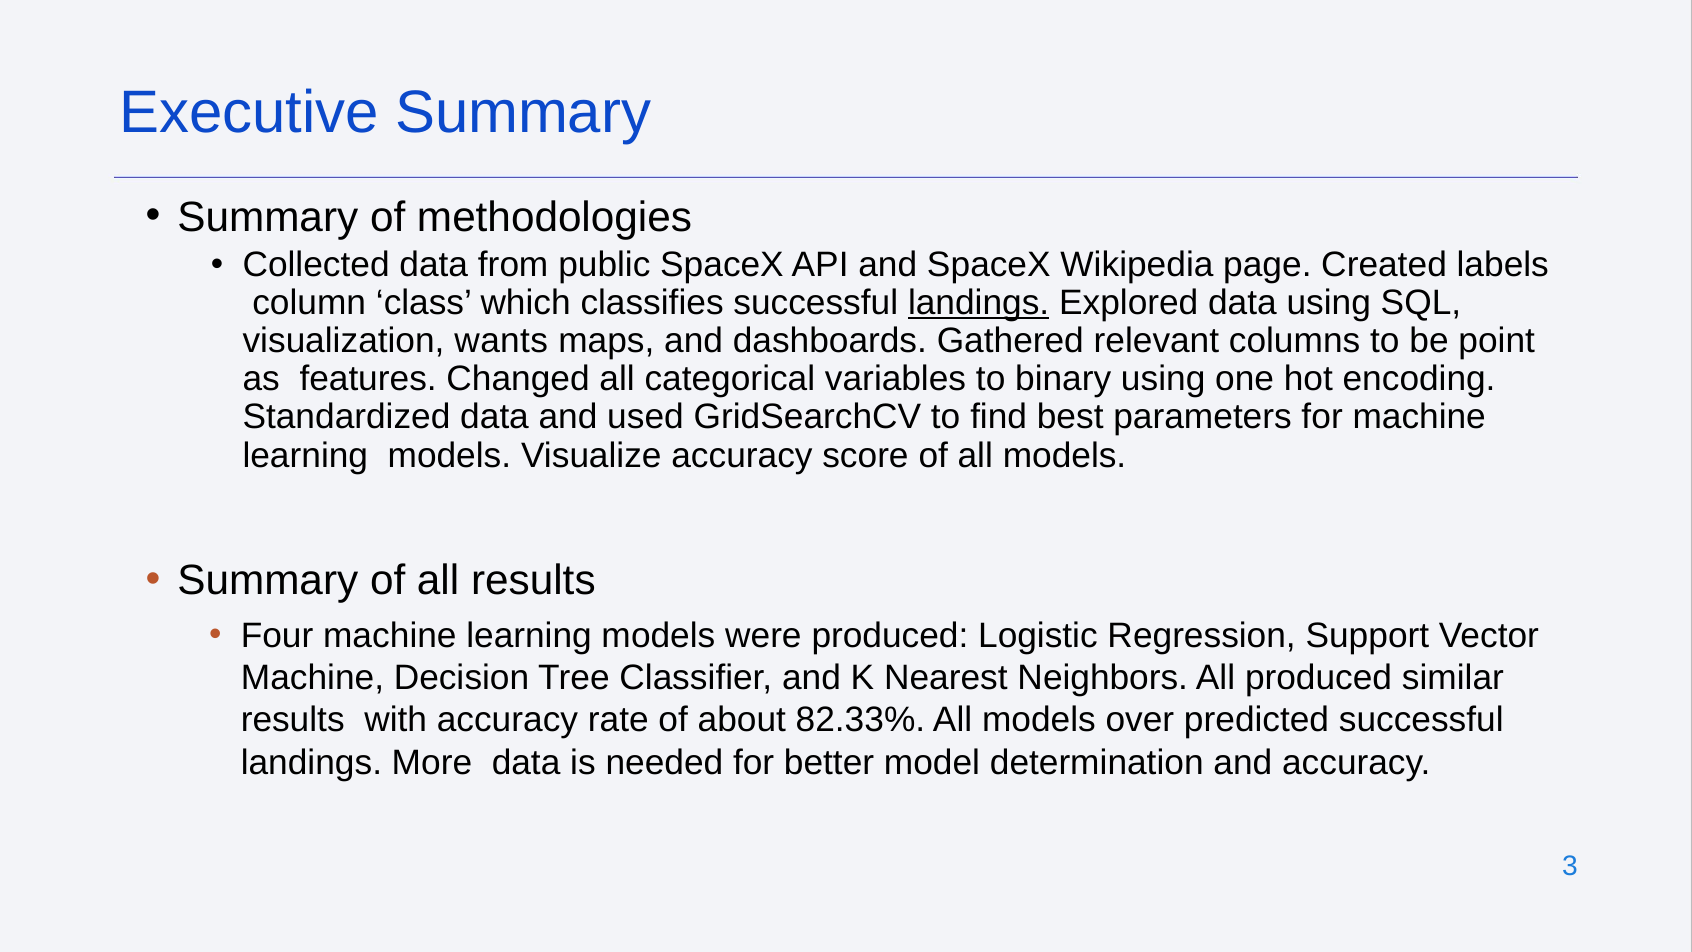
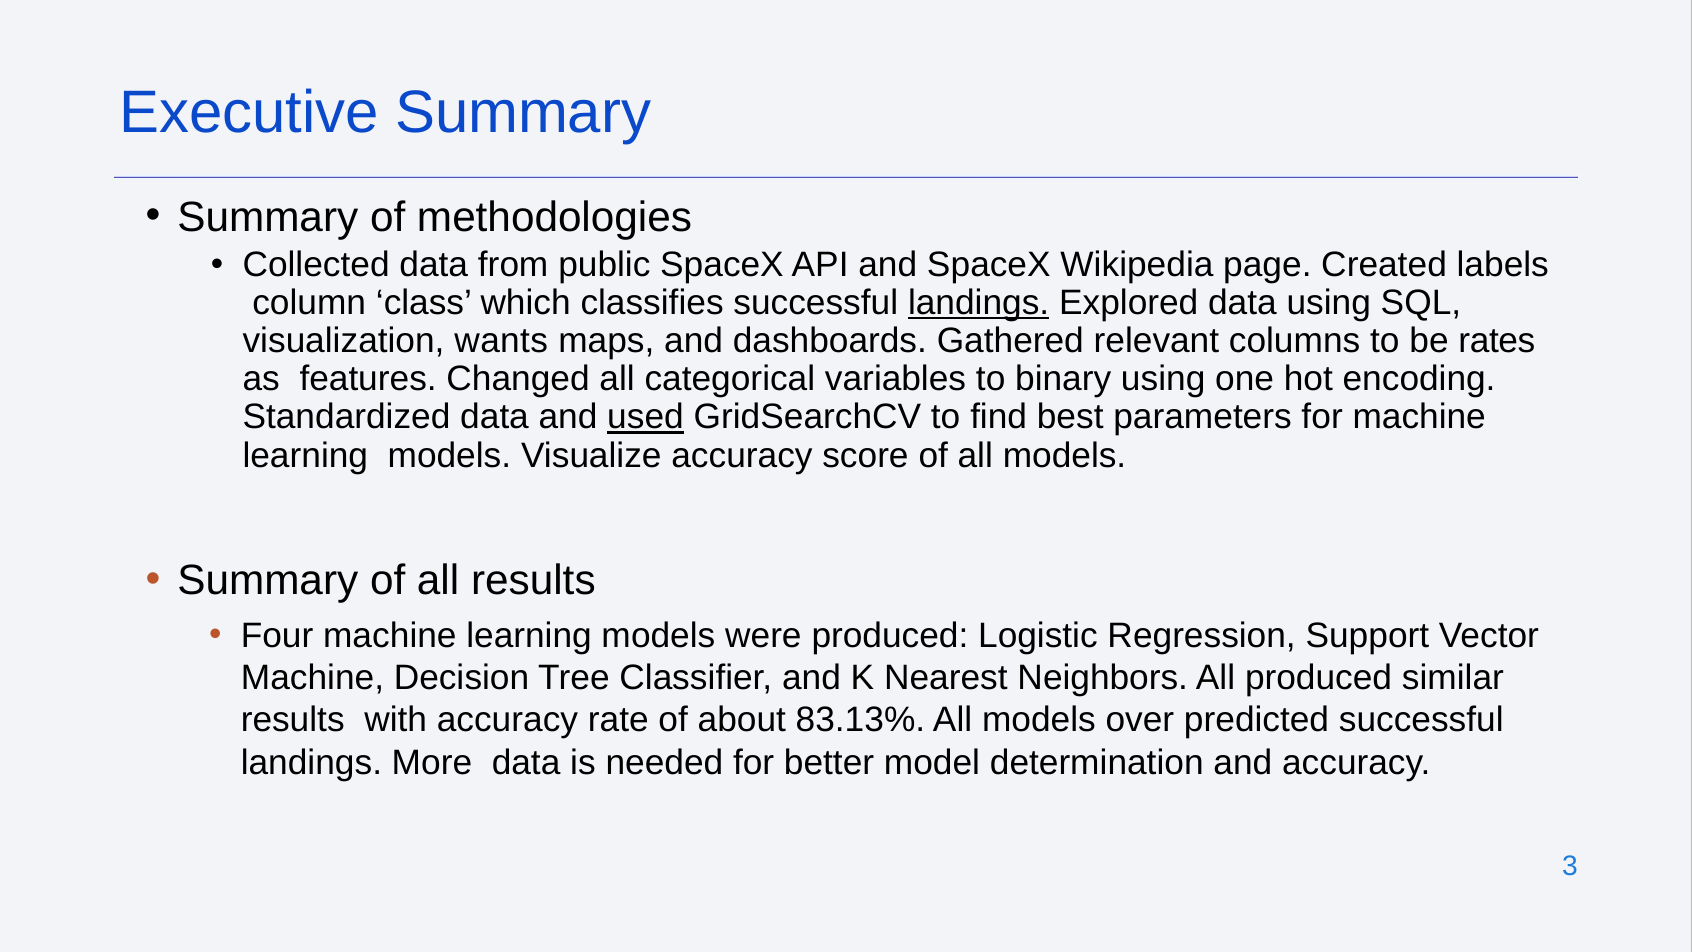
point: point -> rates (1497, 341)
used underline: none -> present (646, 417)
82.33%: 82.33% -> 83.13% (860, 720)
